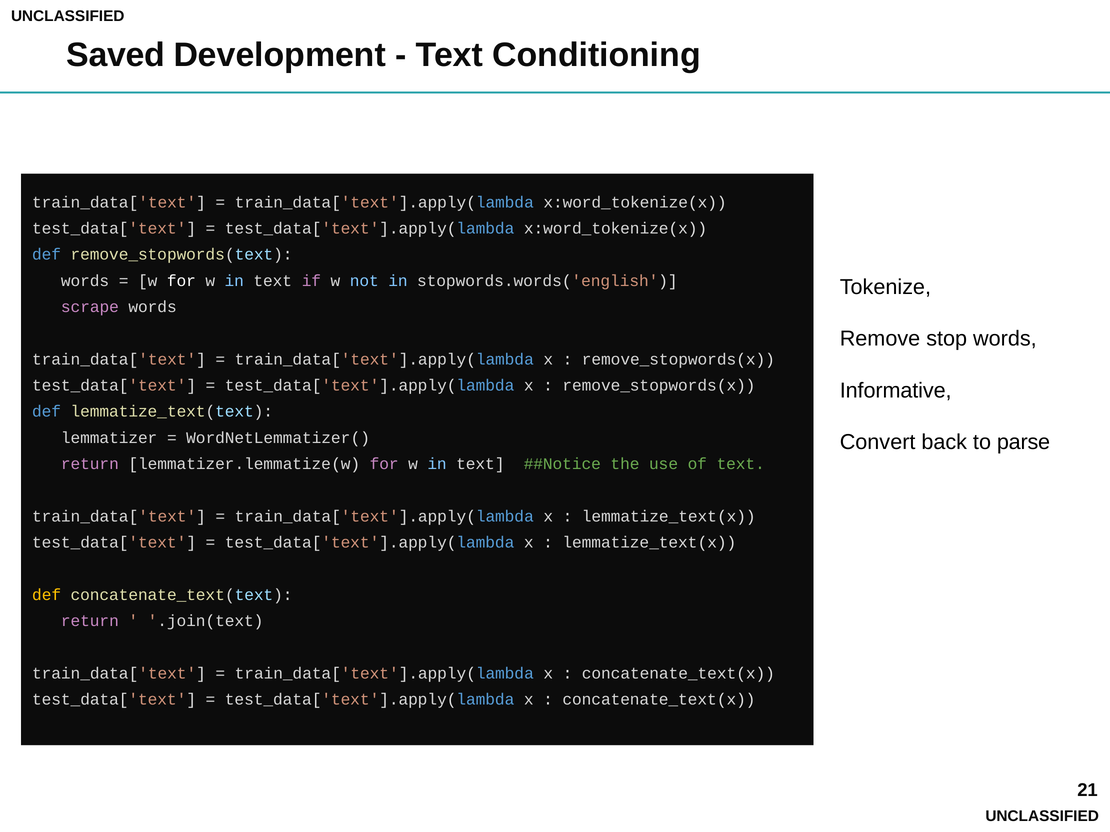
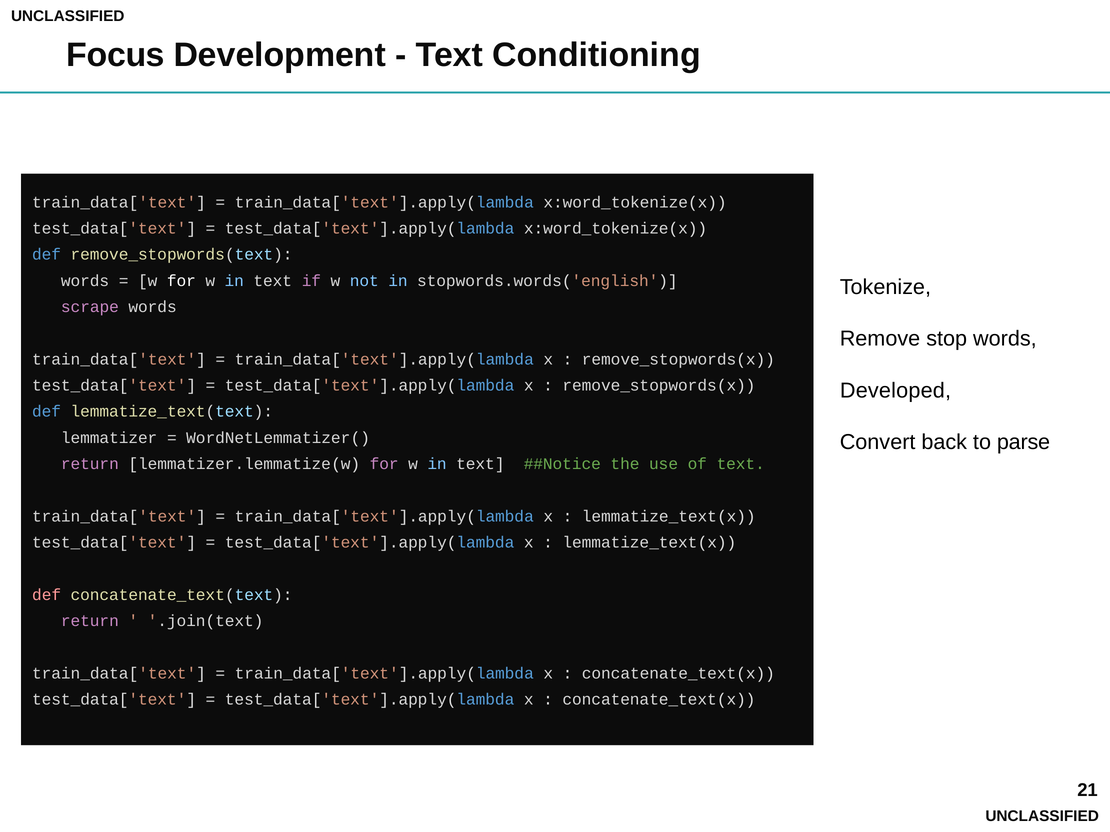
Saved: Saved -> Focus (116, 55)
Informative: Informative -> Developed (896, 391)
def colour: yellow -> pink (47, 595)
